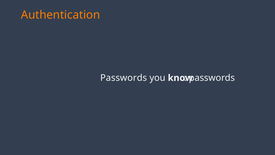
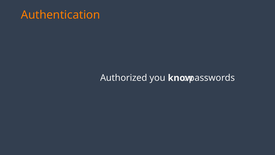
Passwords: Passwords -> Authorized (124, 78)
